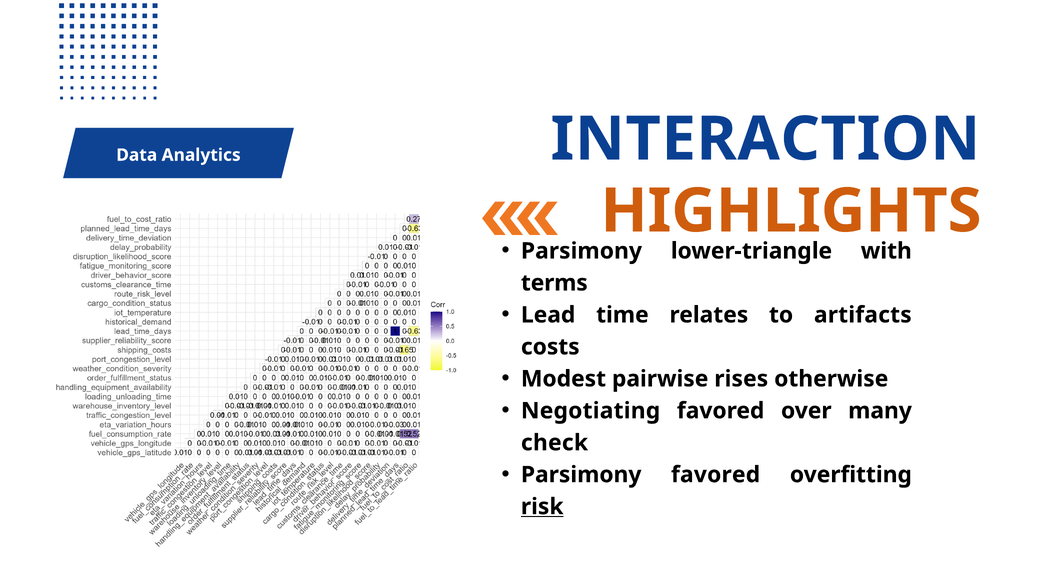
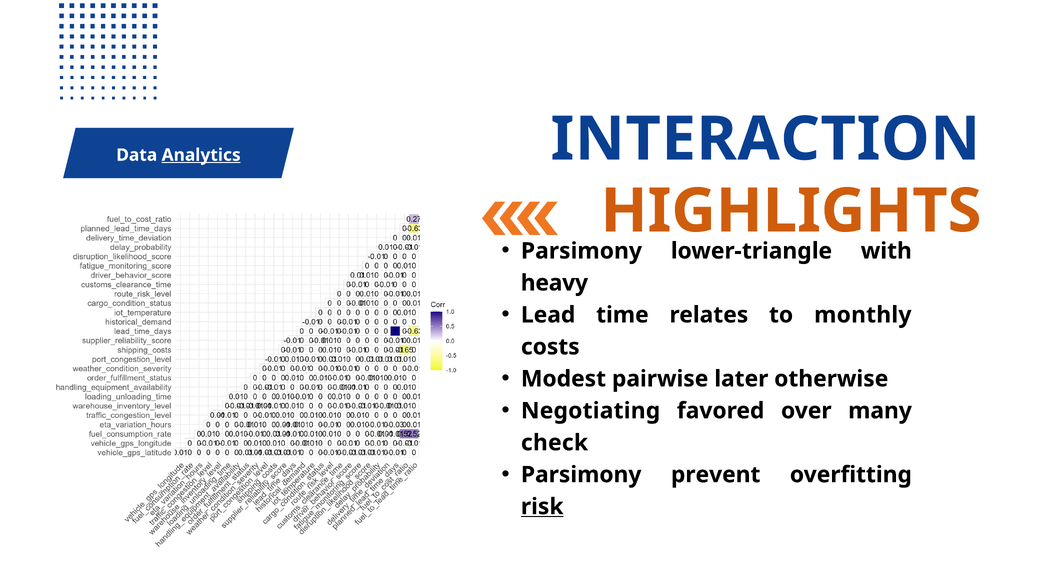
Analytics underline: none -> present (201, 155)
terms: terms -> heavy (554, 283)
artifacts: artifacts -> monthly (863, 315)
rises: rises -> later (741, 379)
Parsimony favored: favored -> prevent (716, 475)
